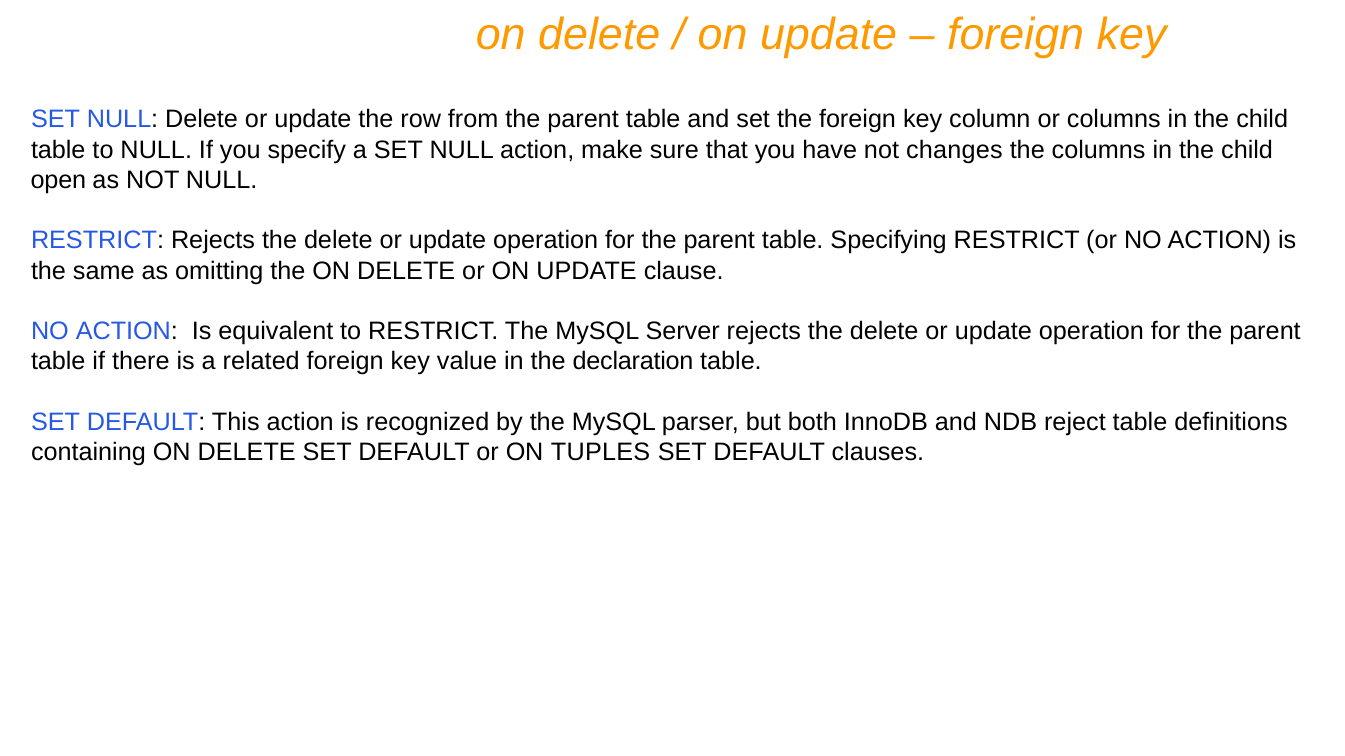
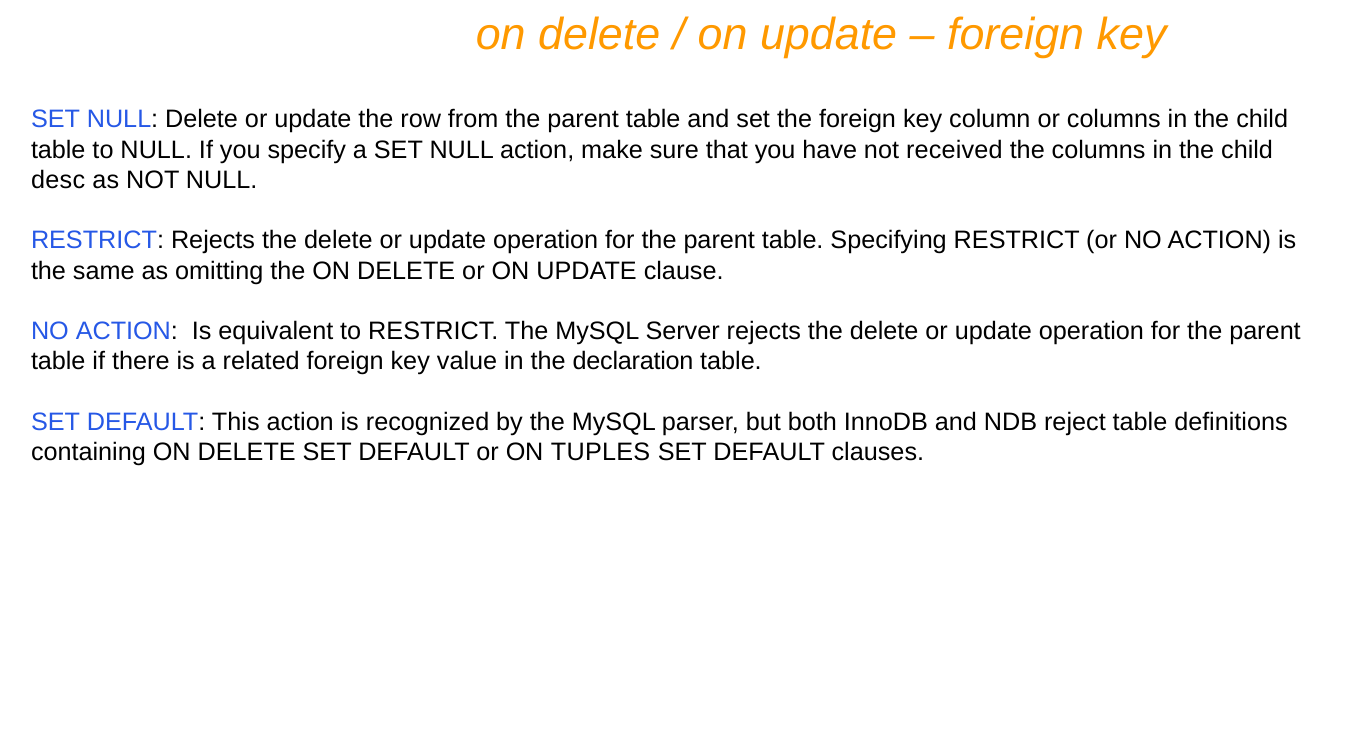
changes: changes -> received (954, 150)
open: open -> desc (58, 180)
